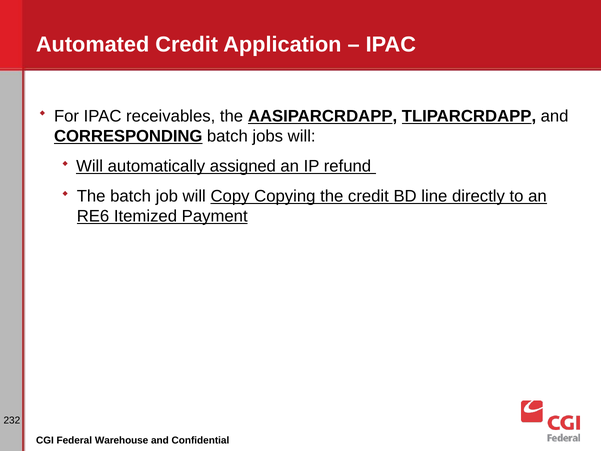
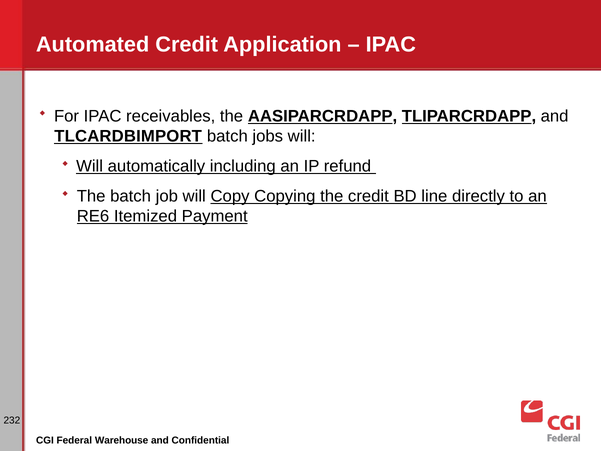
CORRESPONDING: CORRESPONDING -> TLCARDBIMPORT (128, 136)
assigned: assigned -> including (243, 166)
